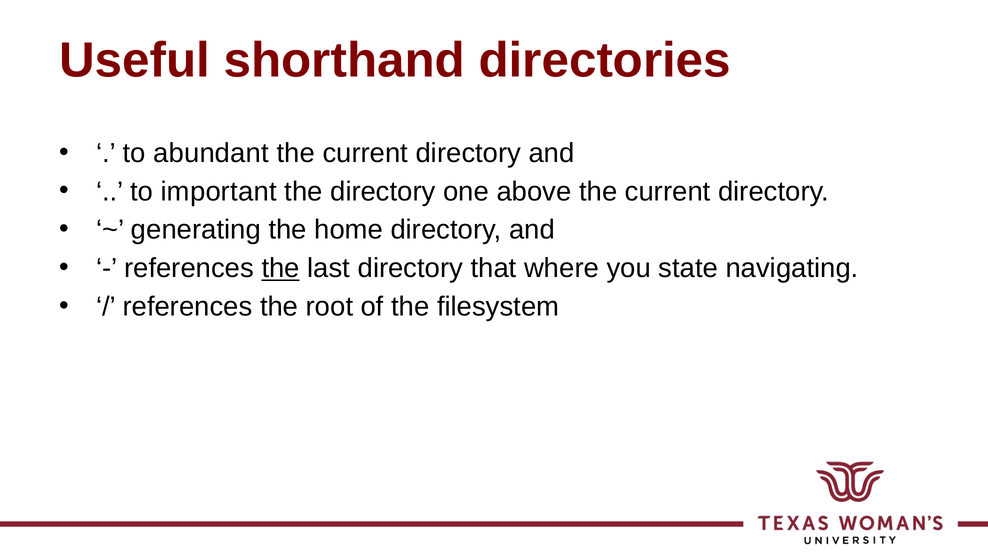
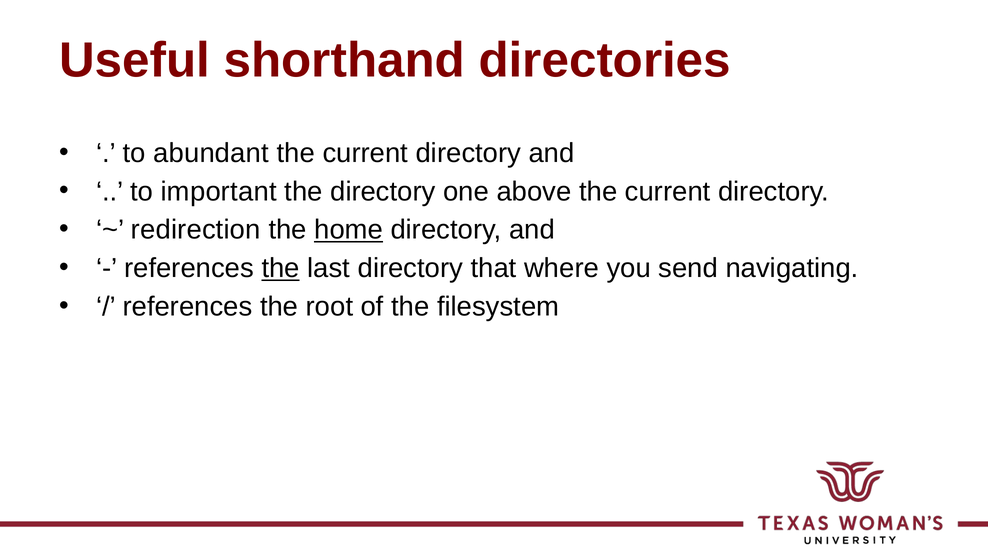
generating: generating -> redirection (196, 230)
home underline: none -> present (349, 230)
state: state -> send (688, 268)
